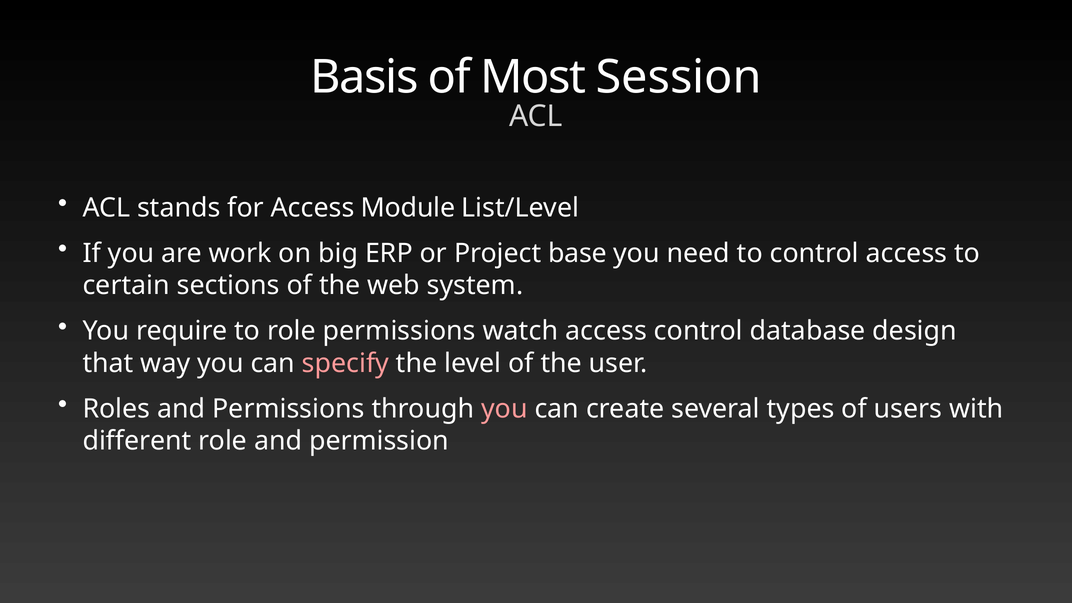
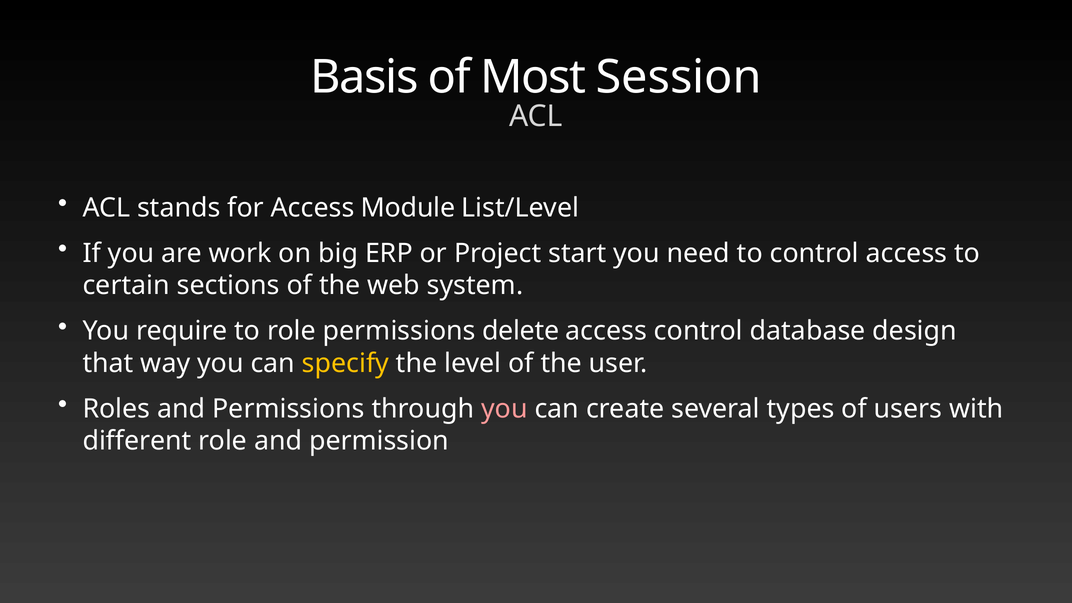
base: base -> start (577, 253)
watch: watch -> delete (521, 331)
specify colour: pink -> yellow (345, 363)
